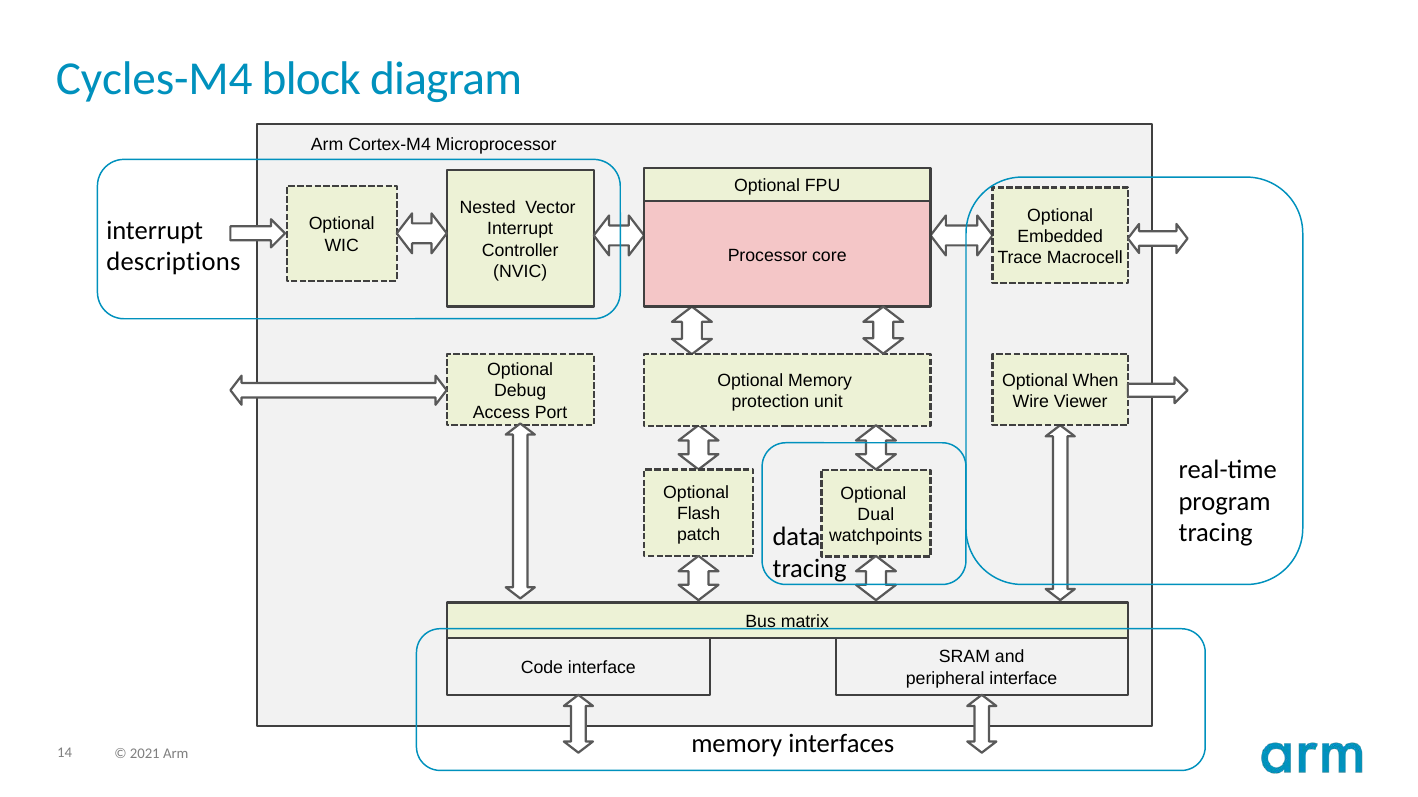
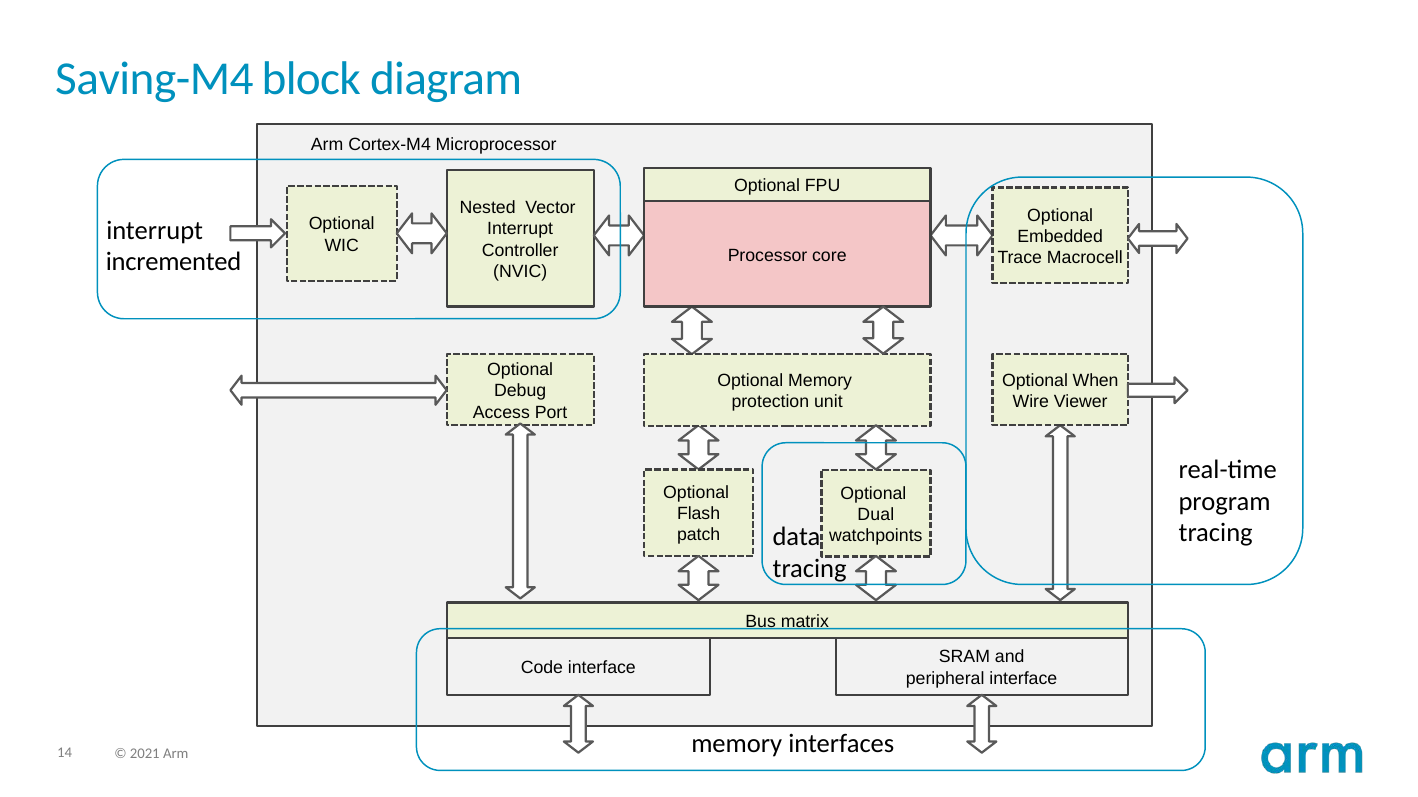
Cycles-M4: Cycles-M4 -> Saving-M4 (154, 79)
descriptions: descriptions -> incremented (174, 262)
